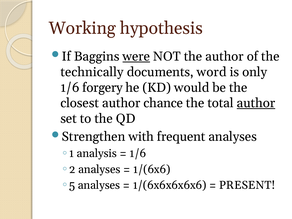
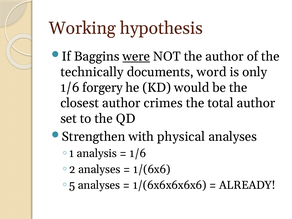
chance: chance -> crimes (163, 103)
author underline: present -> none (256, 103)
frequent: frequent -> physical (181, 137)
PRESENT: PRESENT -> ALREADY (247, 185)
